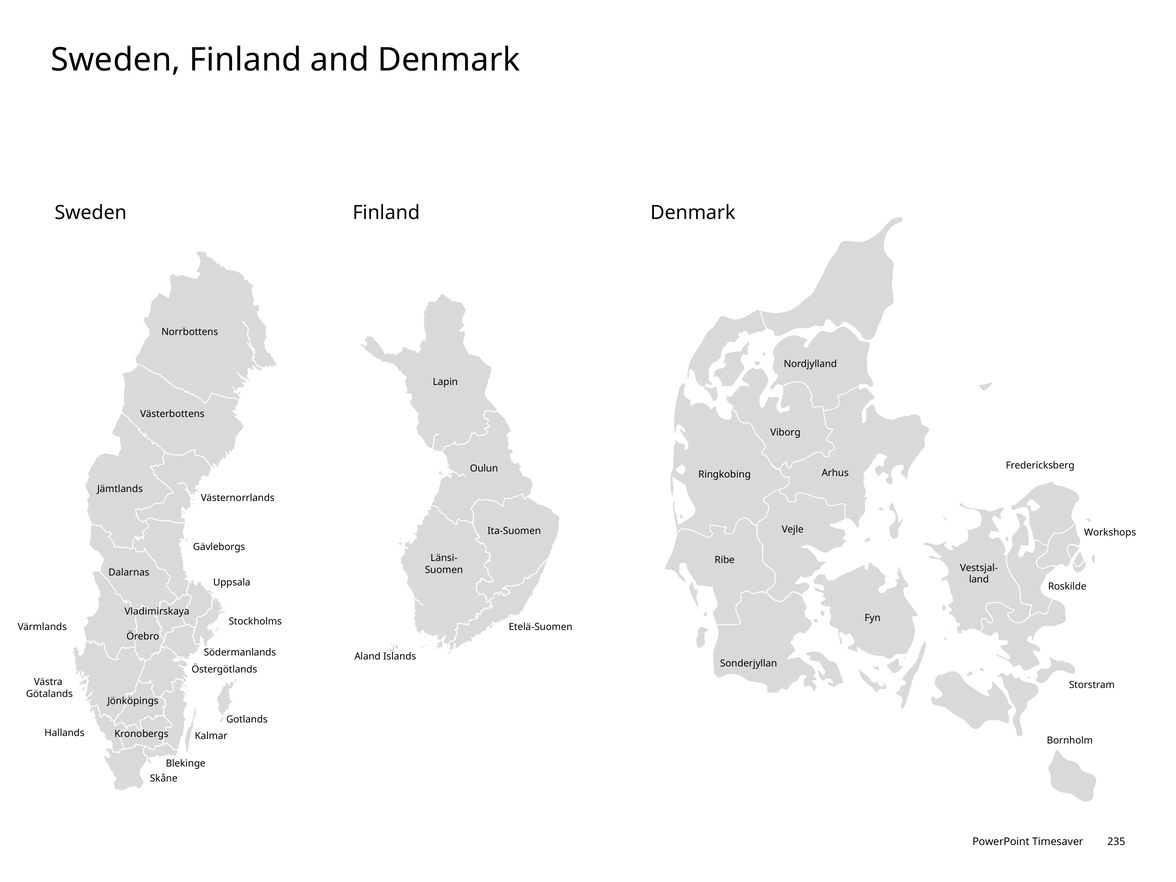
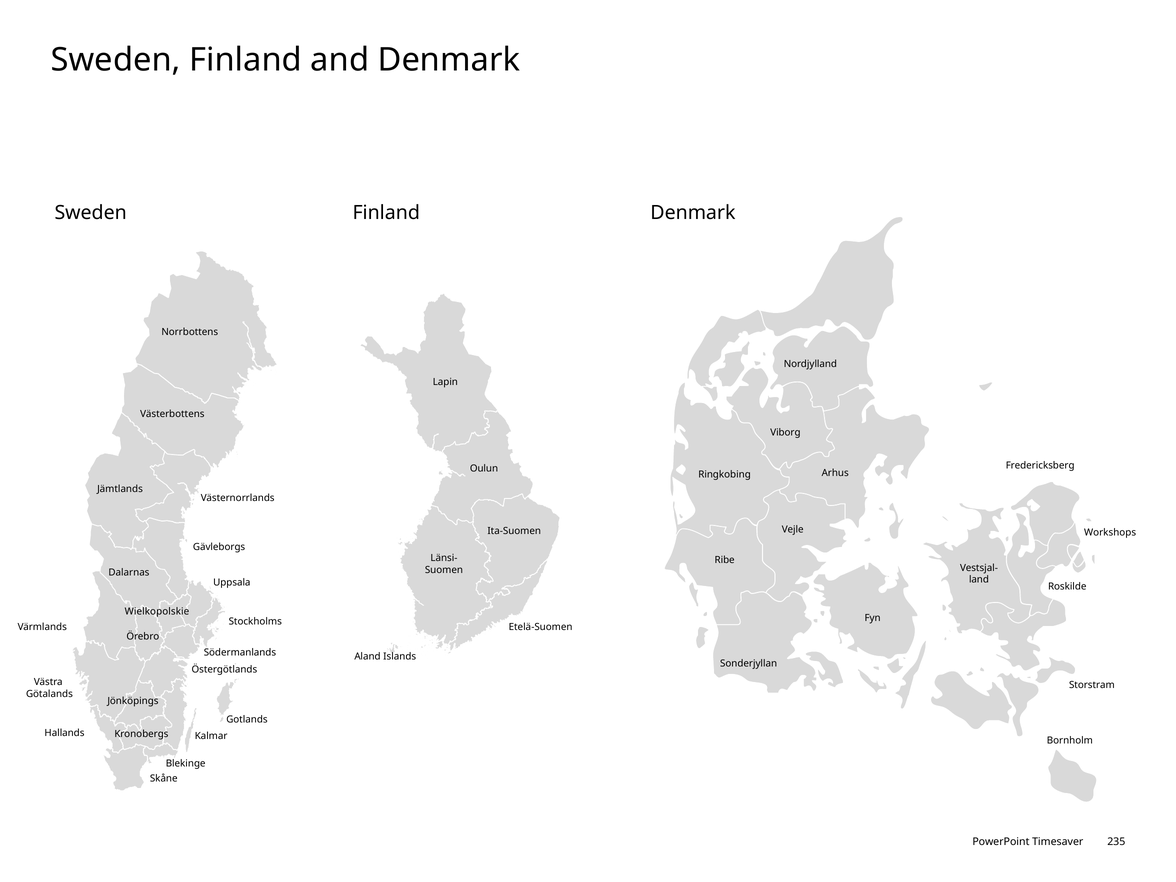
Vladimirskaya: Vladimirskaya -> Wielkopolskie (157, 611)
